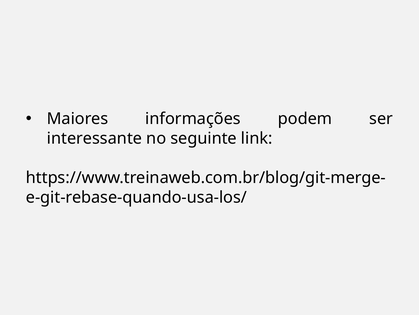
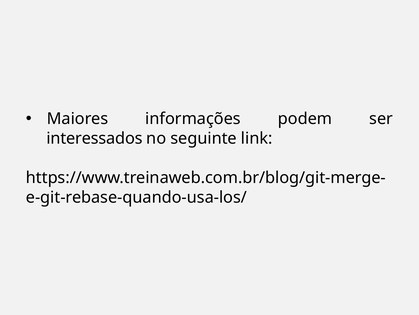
interessante: interessante -> interessados (95, 138)
